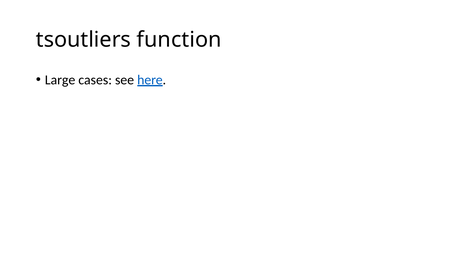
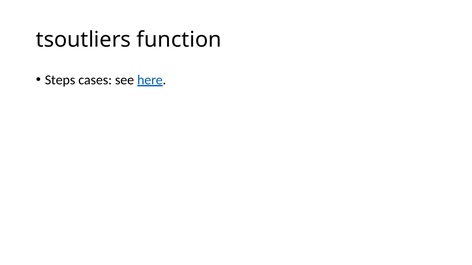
Large: Large -> Steps (60, 80)
